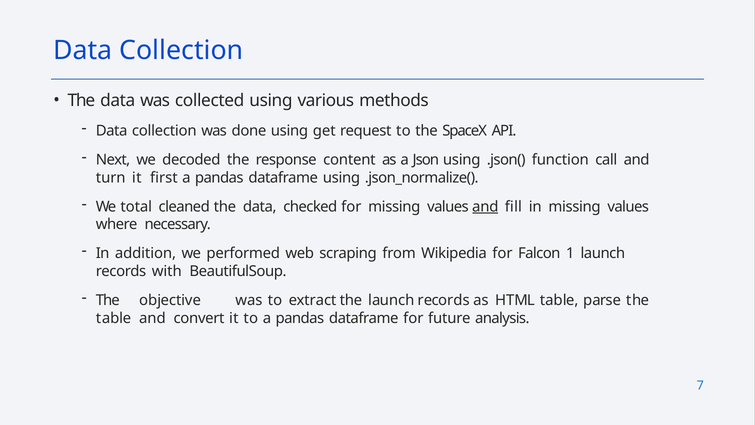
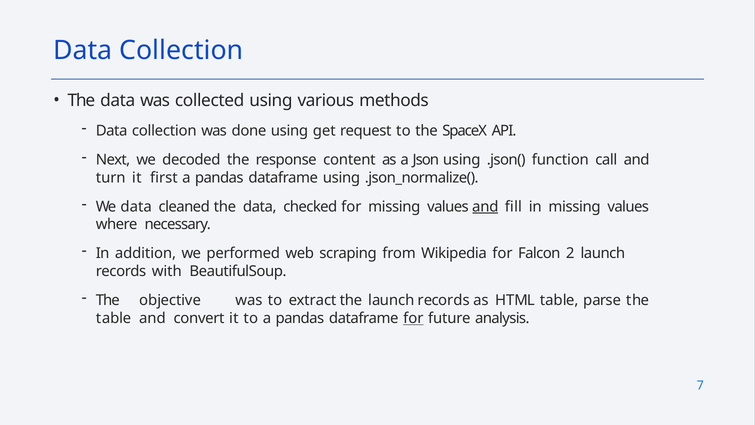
We total: total -> data (136, 206)
1: 1 -> 2 (570, 253)
for underline: none -> present (413, 318)
